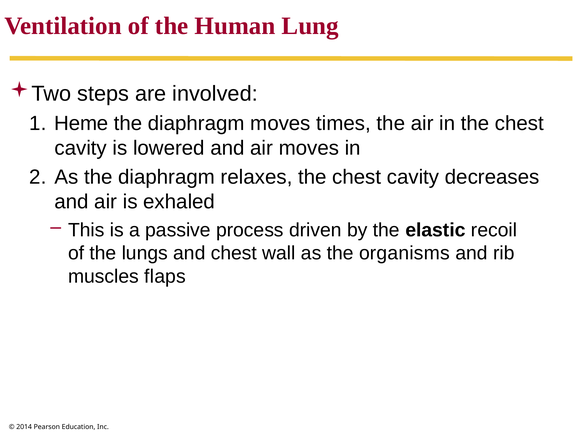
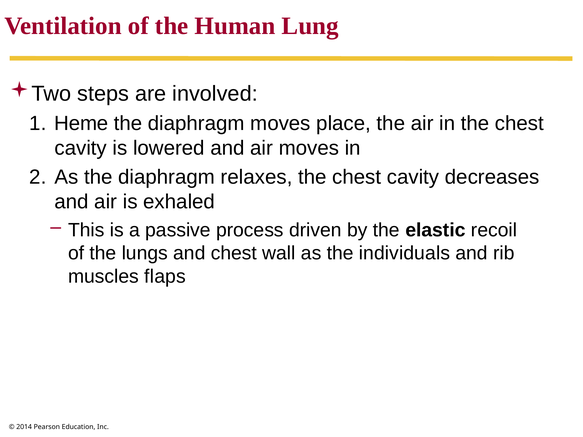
times: times -> place (344, 123)
organisms: organisms -> individuals (404, 253)
